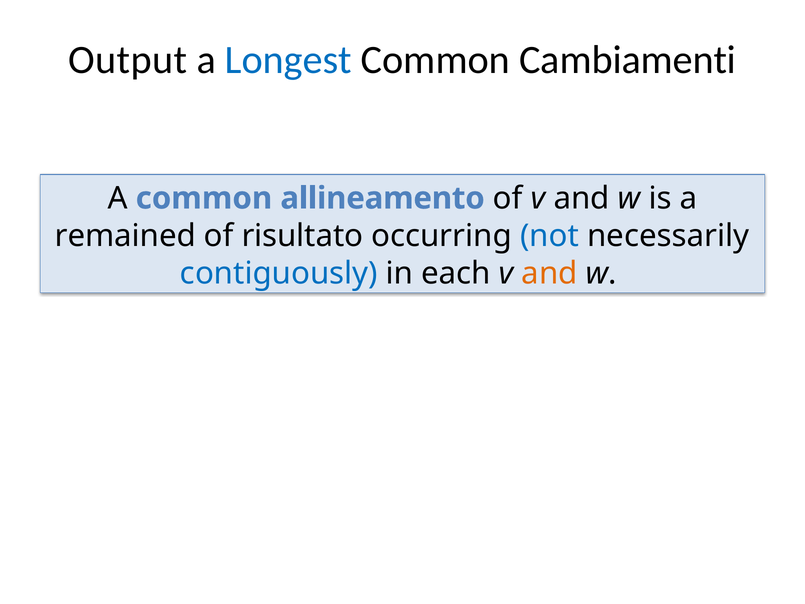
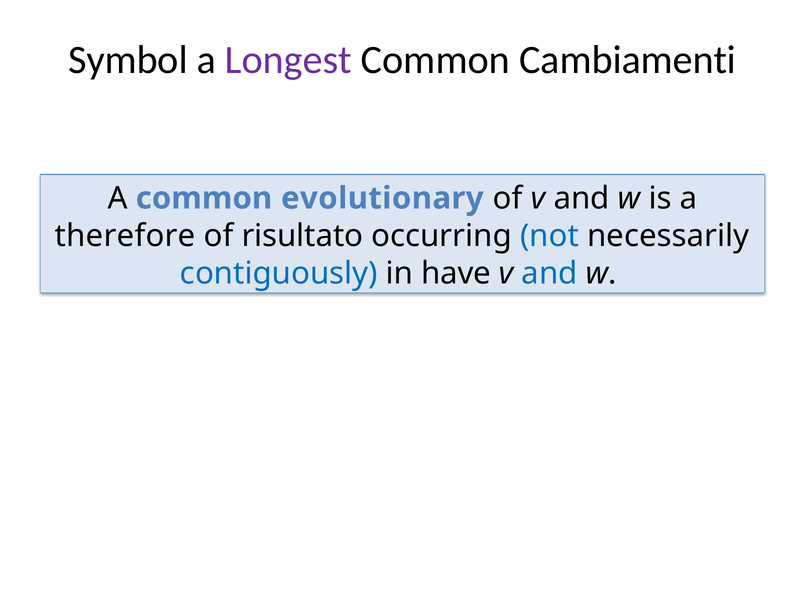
Output: Output -> Symbol (128, 60)
Longest colour: blue -> purple (288, 60)
allineamento: allineamento -> evolutionary (382, 198)
remained: remained -> therefore (125, 236)
each: each -> have (456, 273)
and colour: orange -> blue (550, 273)
